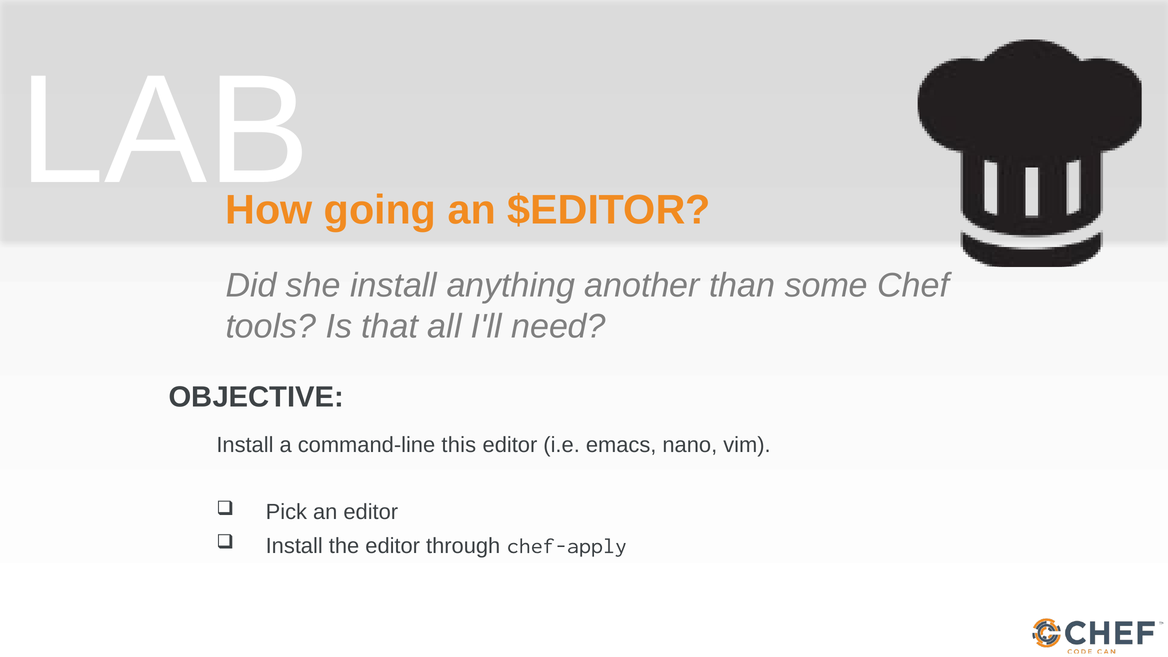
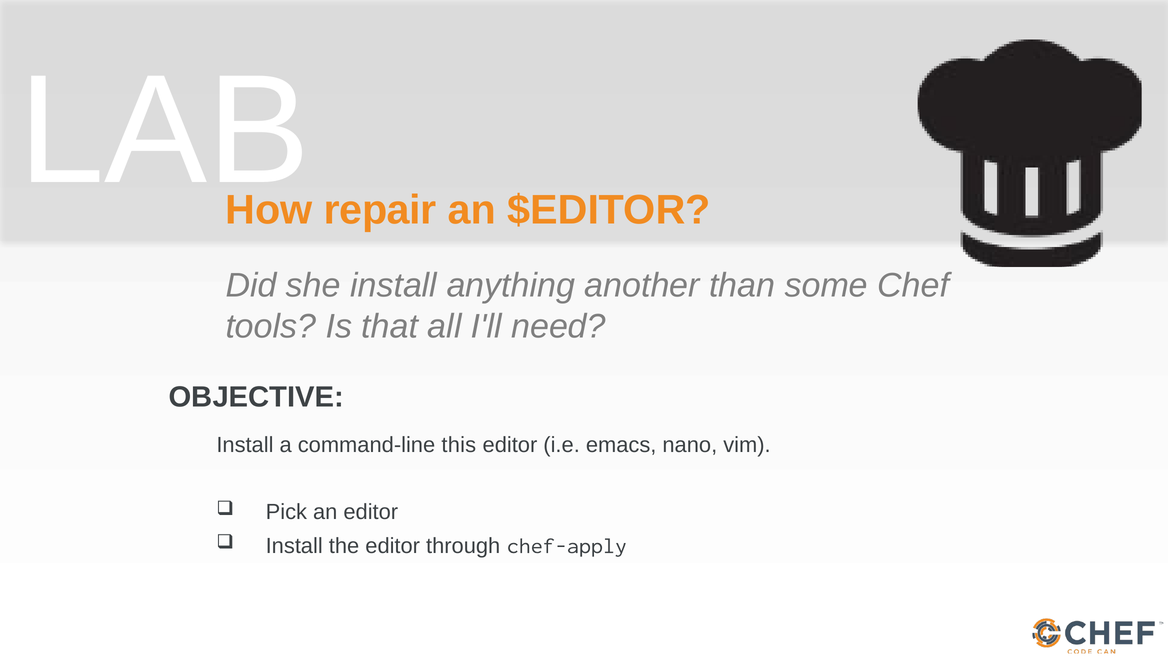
going: going -> repair (380, 210)
